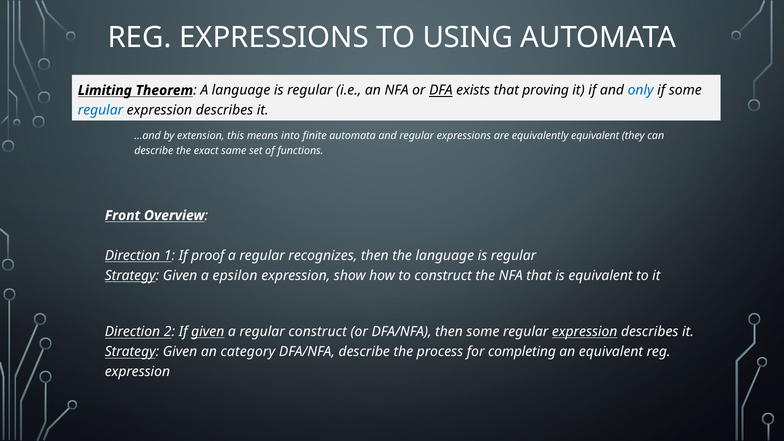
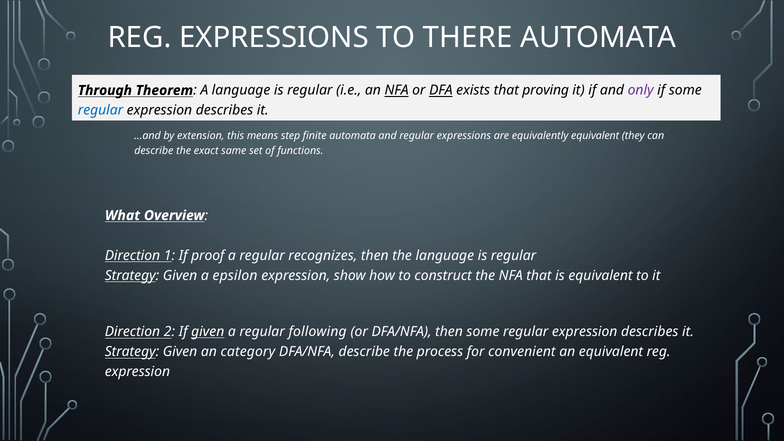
USING: USING -> THERE (468, 38)
Limiting: Limiting -> Through (105, 90)
NFA underline: none -> present (397, 90)
only colour: blue -> purple (641, 90)
into: into -> step (291, 136)
Front: Front -> What (122, 215)
regular construct: construct -> following (318, 332)
expression underline: present -> none (585, 332)
completing: completing -> convenient (522, 352)
